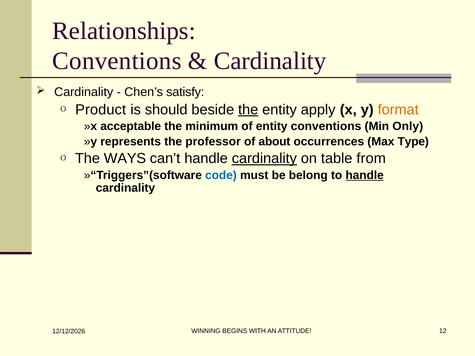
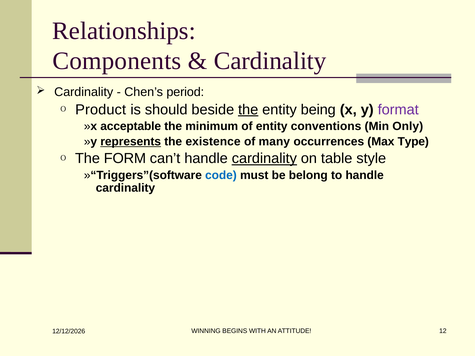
Conventions: Conventions -> Components (117, 61)
satisfy: satisfy -> period (185, 92)
apply: apply -> being (318, 110)
format colour: orange -> purple (398, 110)
represents underline: none -> present (131, 142)
professor: professor -> existence (213, 142)
about: about -> many (274, 142)
WAYS: WAYS -> FORM (125, 159)
from: from -> style (371, 159)
handle underline: present -> none (365, 175)
